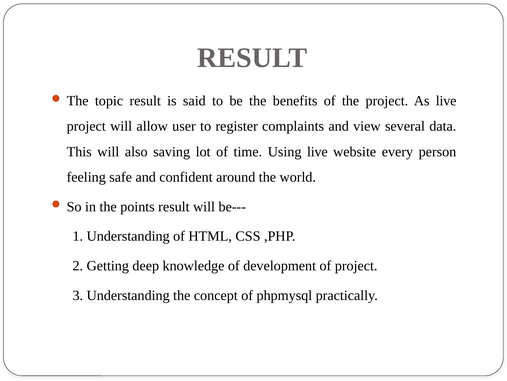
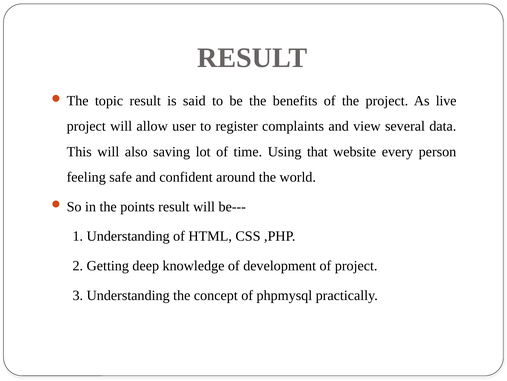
Using live: live -> that (317, 151)
